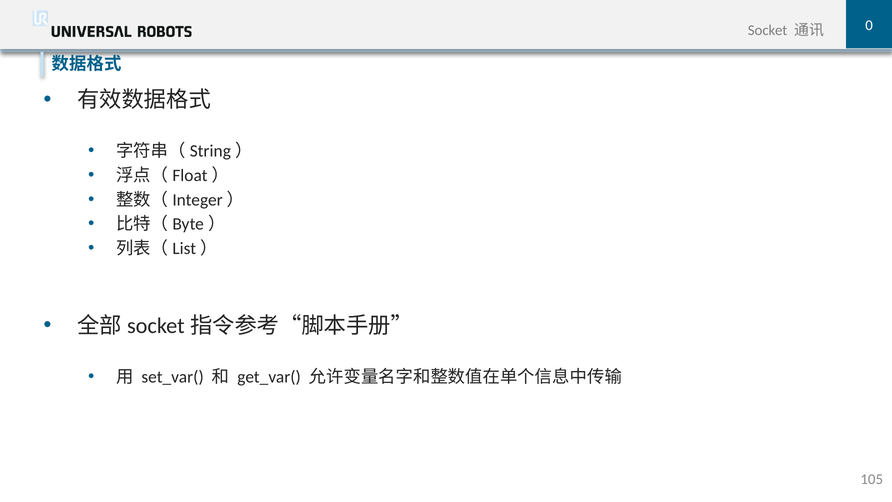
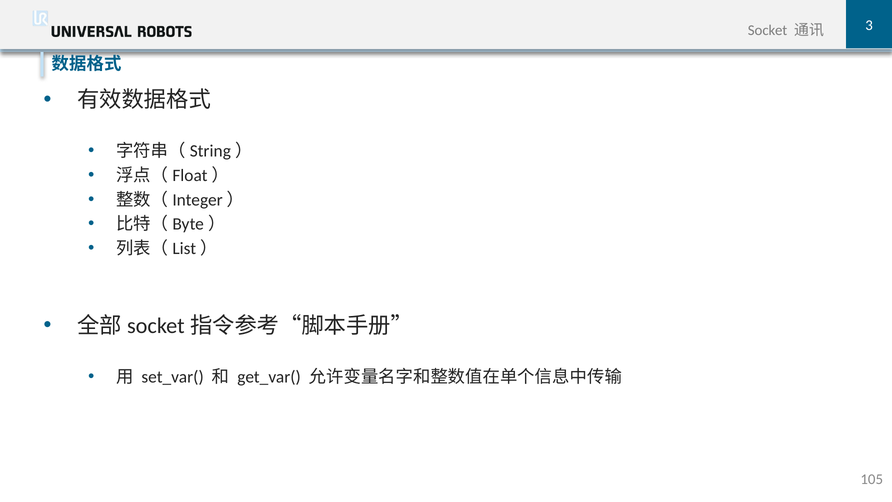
0: 0 -> 3 (869, 25)
